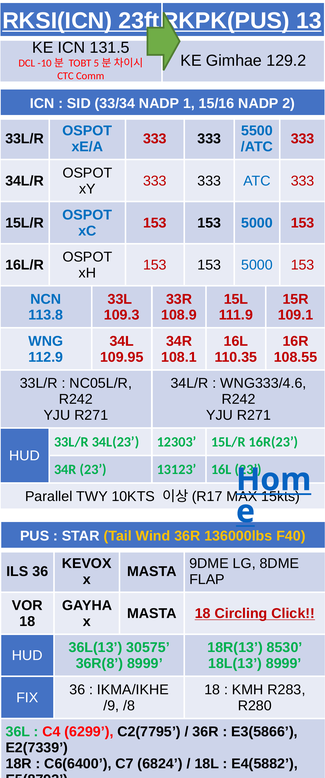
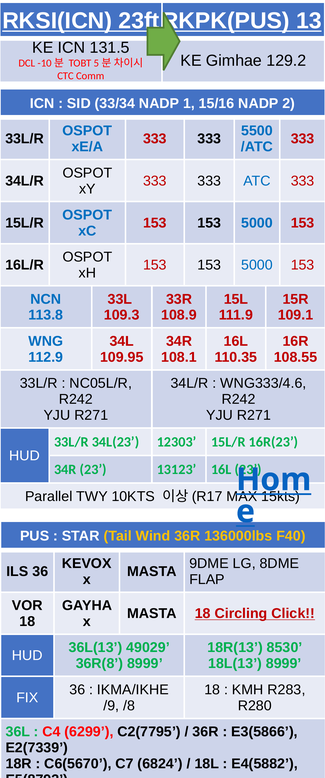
30575: 30575 -> 49029 (148, 647)
C6(6400: C6(6400 -> C6(5670 (78, 763)
